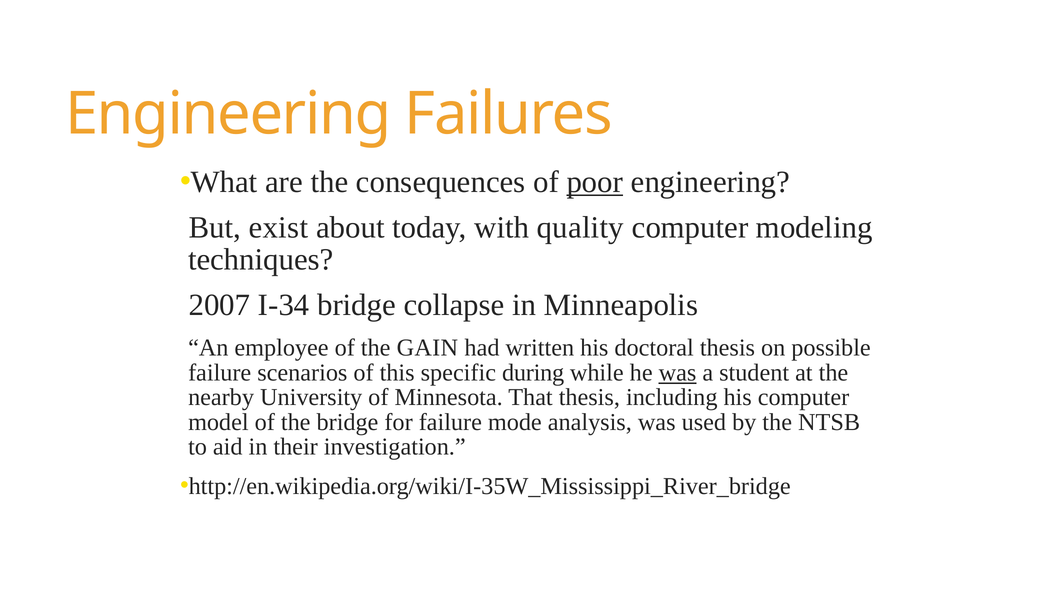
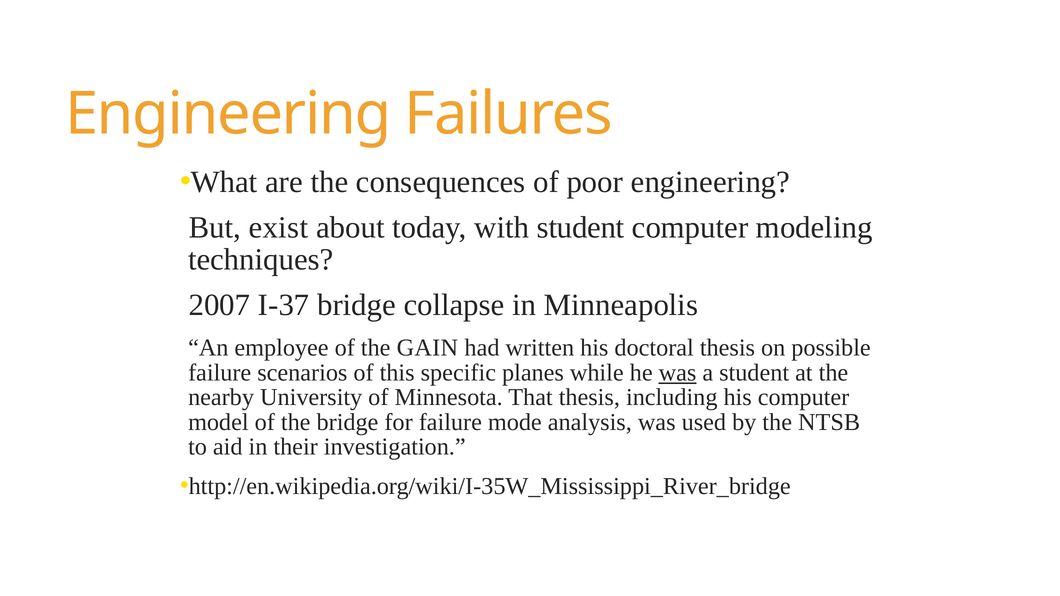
poor underline: present -> none (595, 182)
with quality: quality -> student (581, 228)
I-34: I-34 -> I-37 (284, 305)
during: during -> planes (533, 373)
